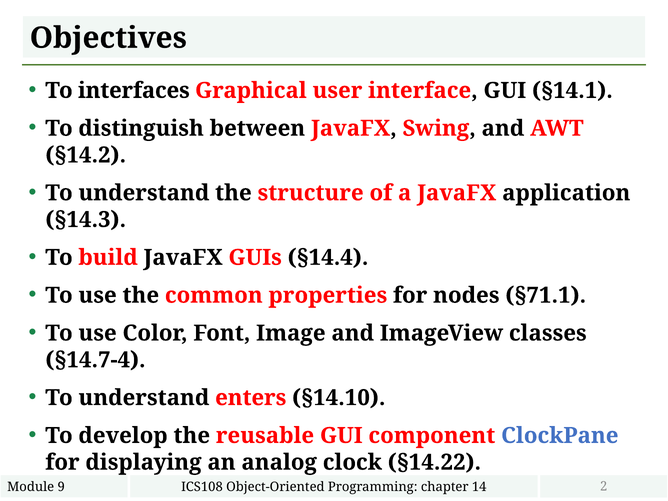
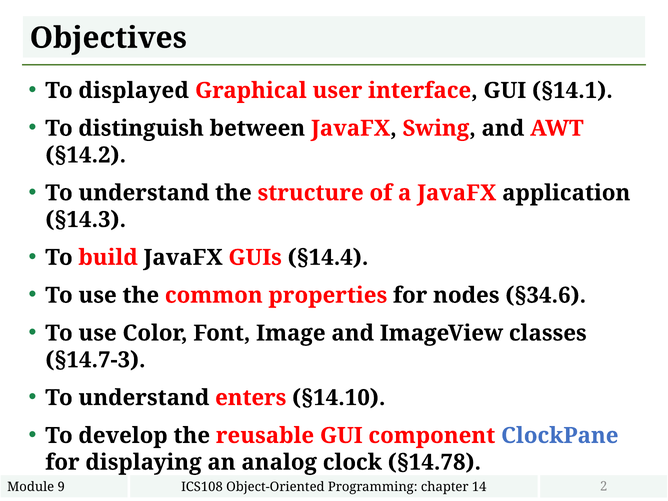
interfaces: interfaces -> displayed (134, 91)
§71.1: §71.1 -> §34.6 (546, 295)
§14.7-4: §14.7-4 -> §14.7-3 (95, 360)
§14.22: §14.22 -> §14.78 (434, 462)
